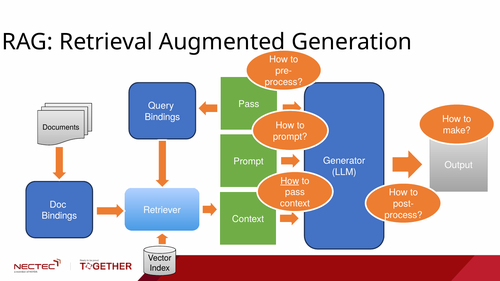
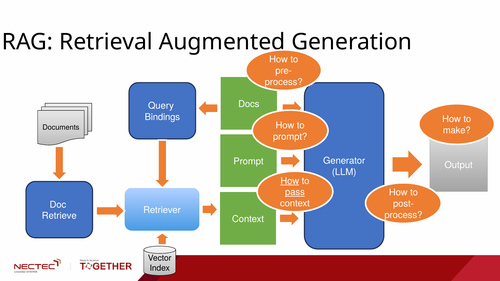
Pass: Pass -> Docs (249, 104)
pass underline: none -> present (295, 192)
Bindings: Bindings -> Retrieve (59, 216)
